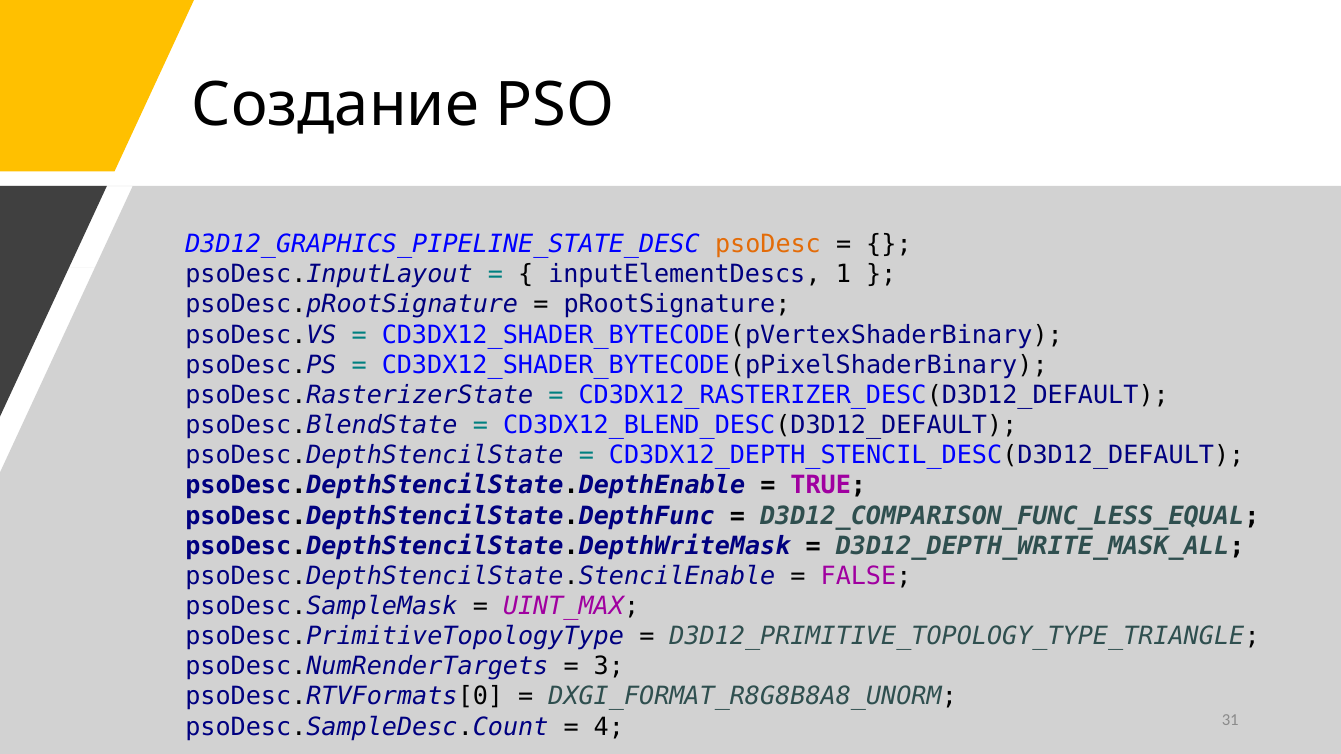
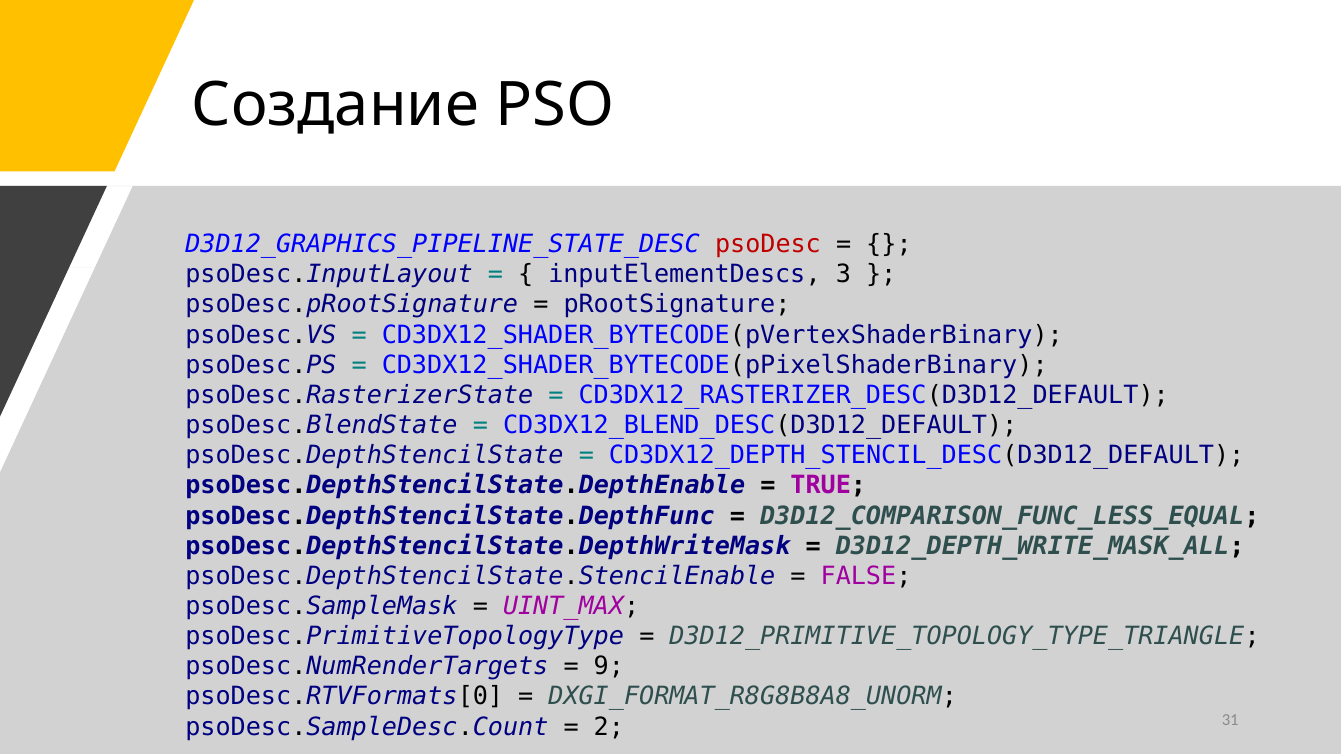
psoDesc colour: orange -> red (768, 244)
1: 1 -> 3 (843, 275)
3: 3 -> 9 (609, 667)
4: 4 -> 2 (609, 727)
